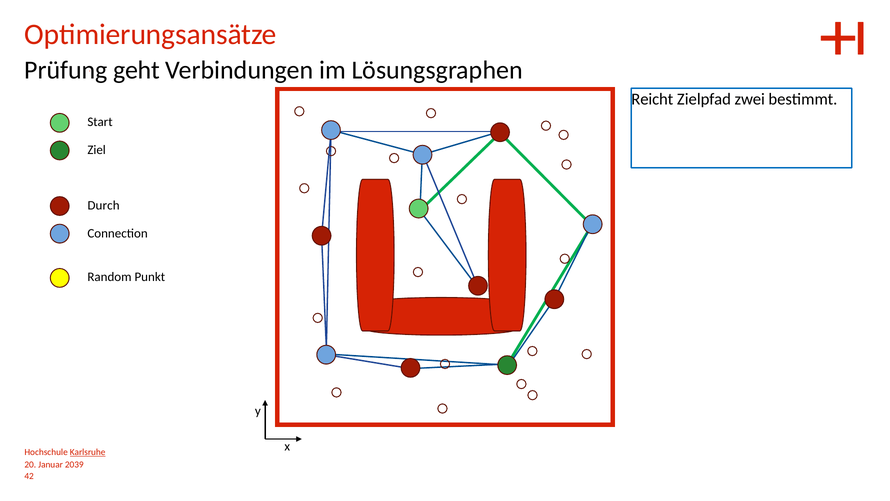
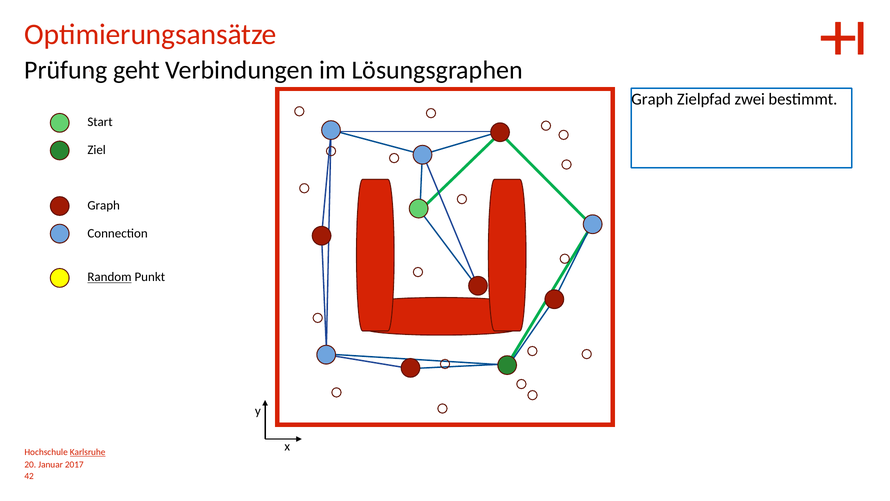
Reicht: Reicht -> Graph (652, 99)
Durch: Durch -> Graph (104, 205)
Random underline: none -> present (109, 277)
2039: 2039 -> 2017 (74, 464)
